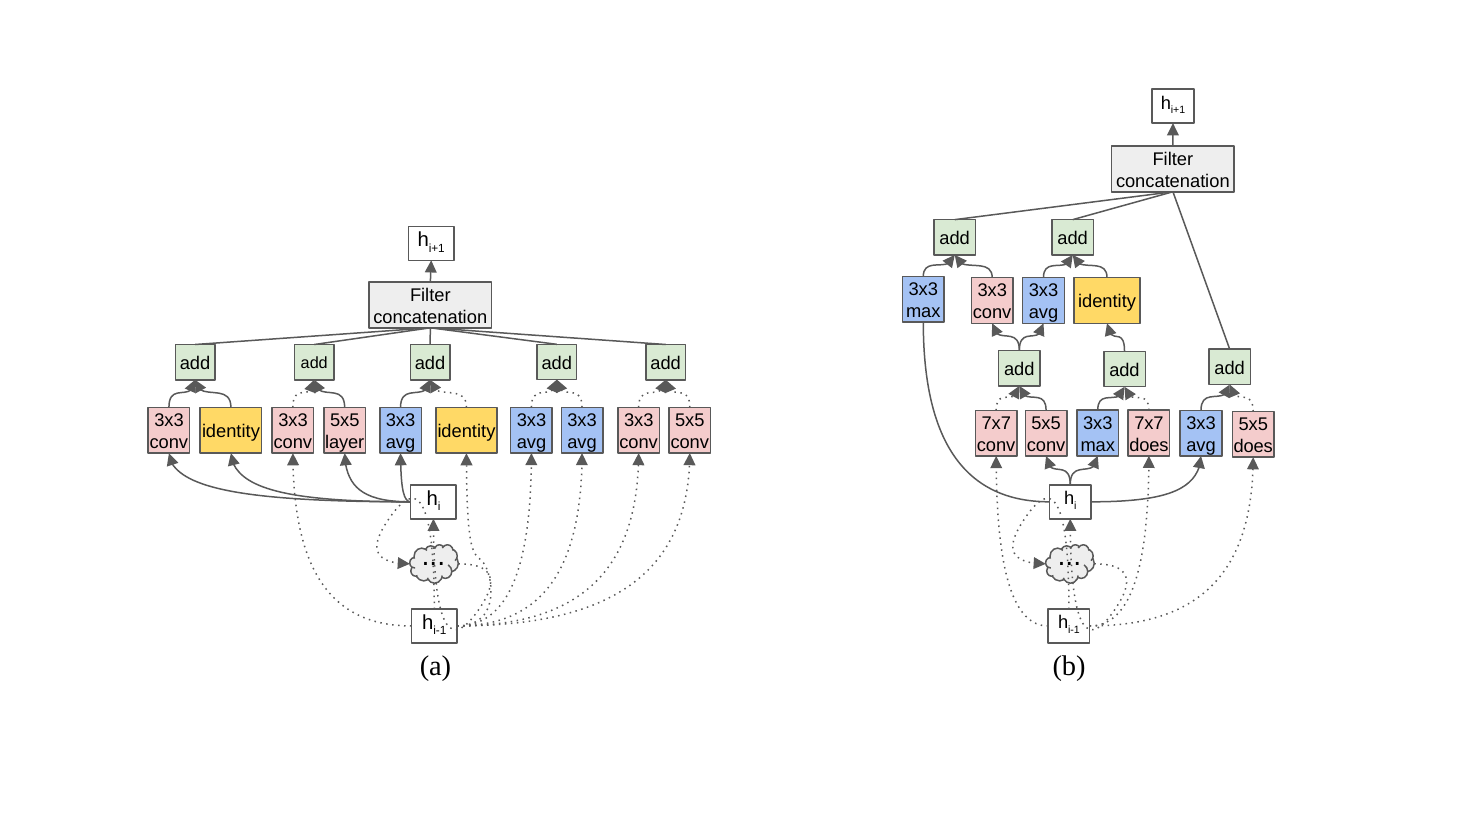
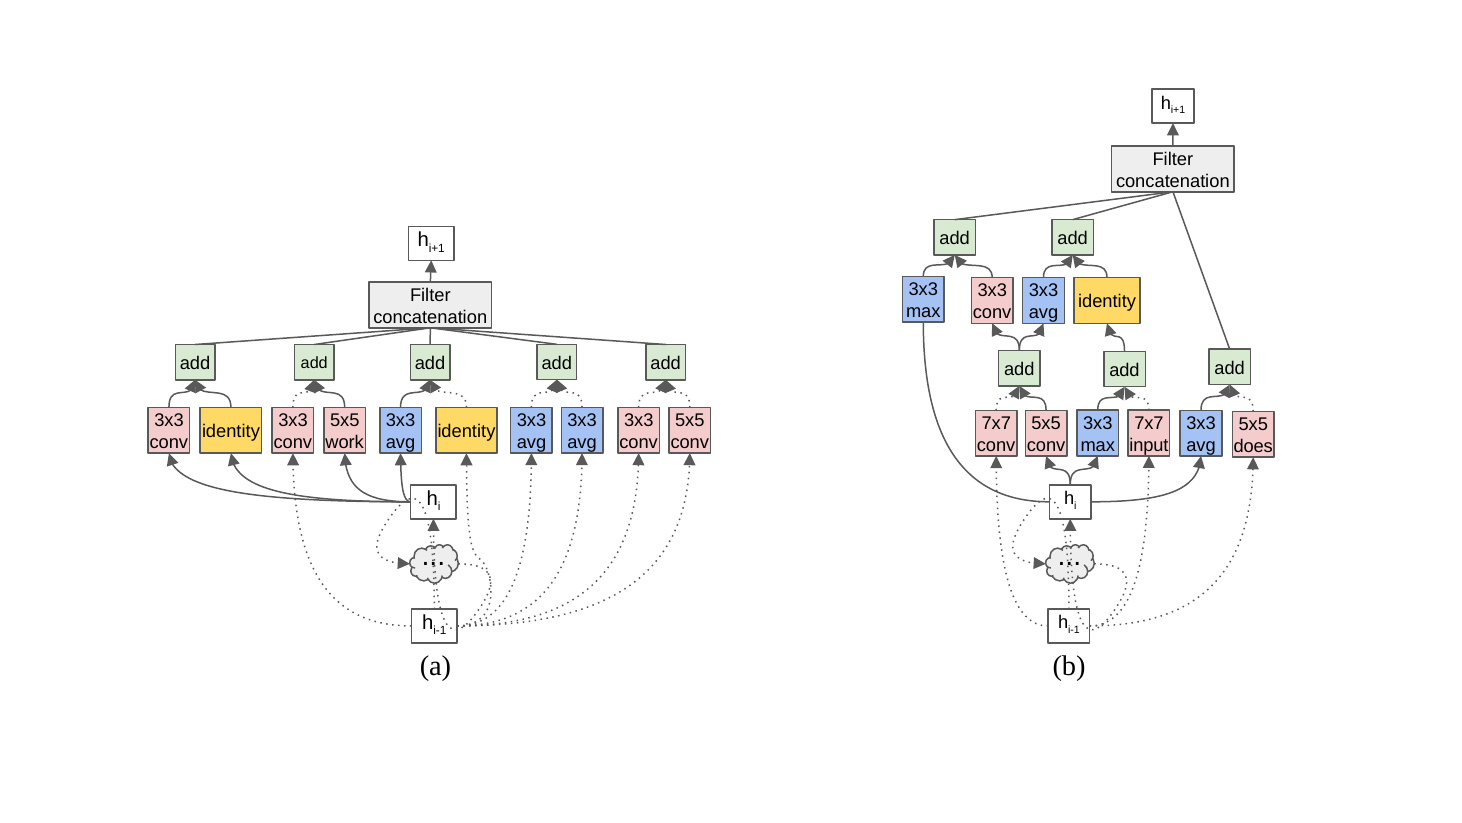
layer: layer -> work (345, 442)
does: does -> input (1149, 445)
